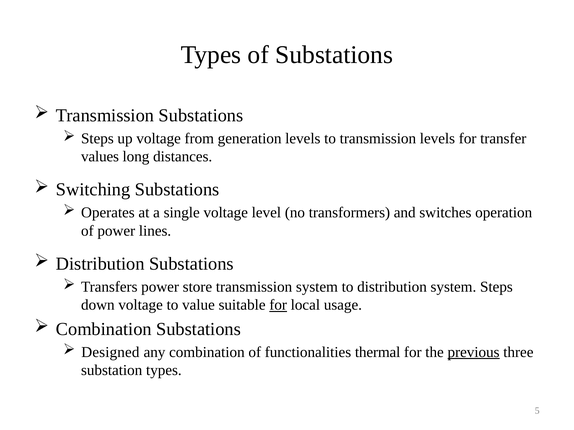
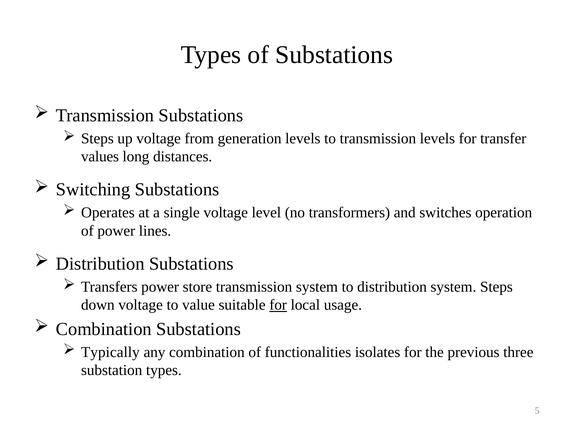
Designed: Designed -> Typically (110, 352)
thermal: thermal -> isolates (378, 352)
previous underline: present -> none (474, 352)
